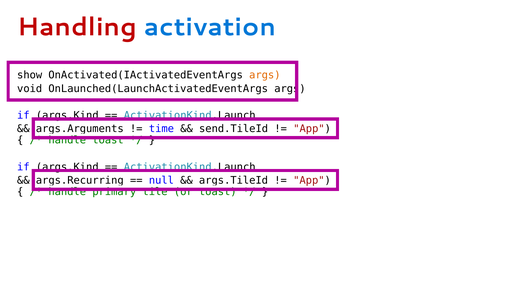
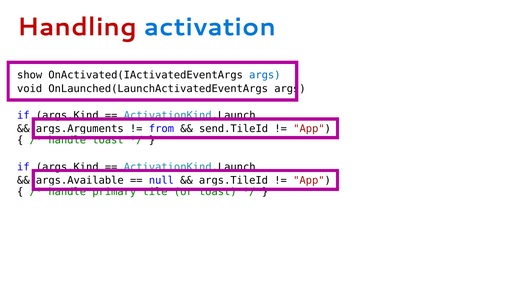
args colour: orange -> blue (265, 75)
time: time -> from (161, 129)
args.Recurring: args.Recurring -> args.Available (80, 180)
